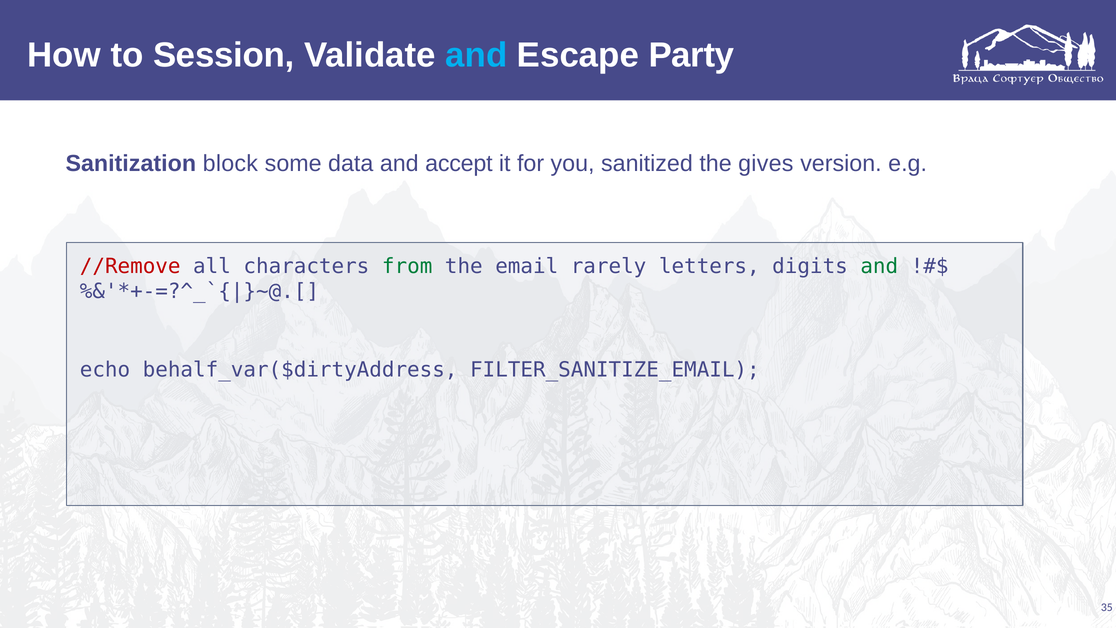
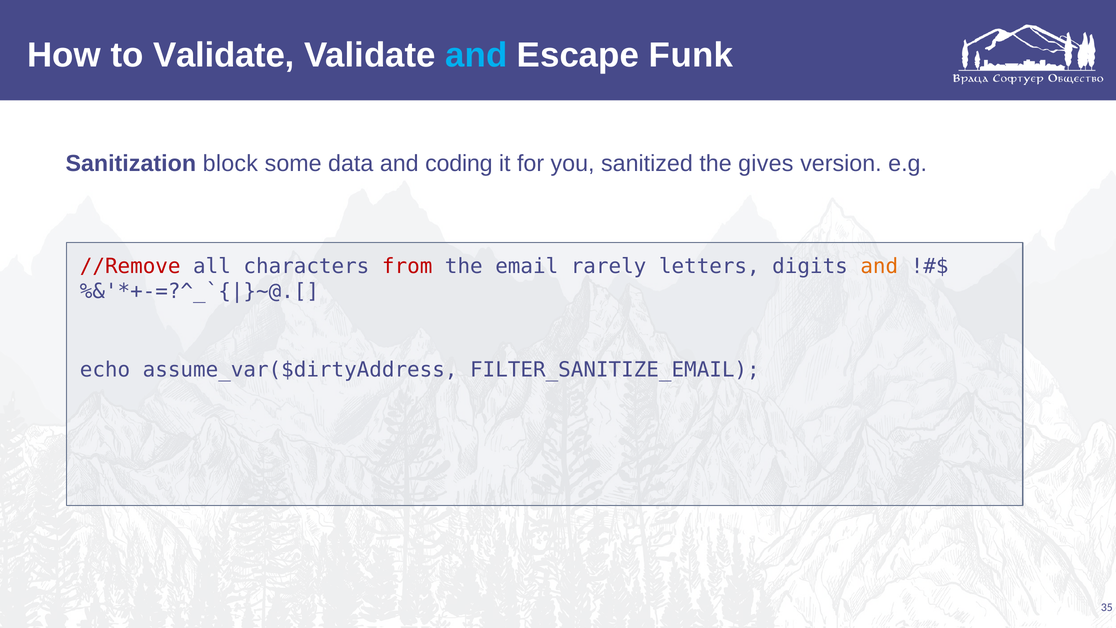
to Session: Session -> Validate (224, 55)
Party: Party -> Funk (691, 55)
accept: accept -> coding (459, 164)
from colour: green -> red (407, 266)
and colour: green -> orange (879, 266)
behalf_var($dirtyAddress: behalf_var($dirtyAddress -> assume_var($dirtyAddress (300, 369)
